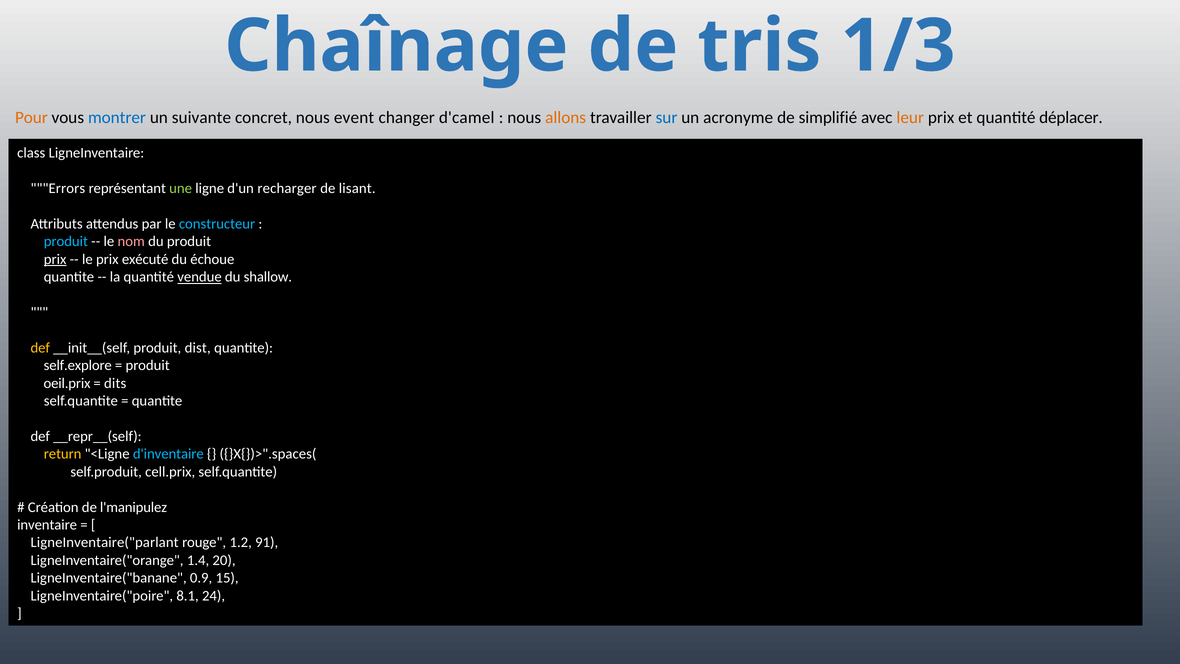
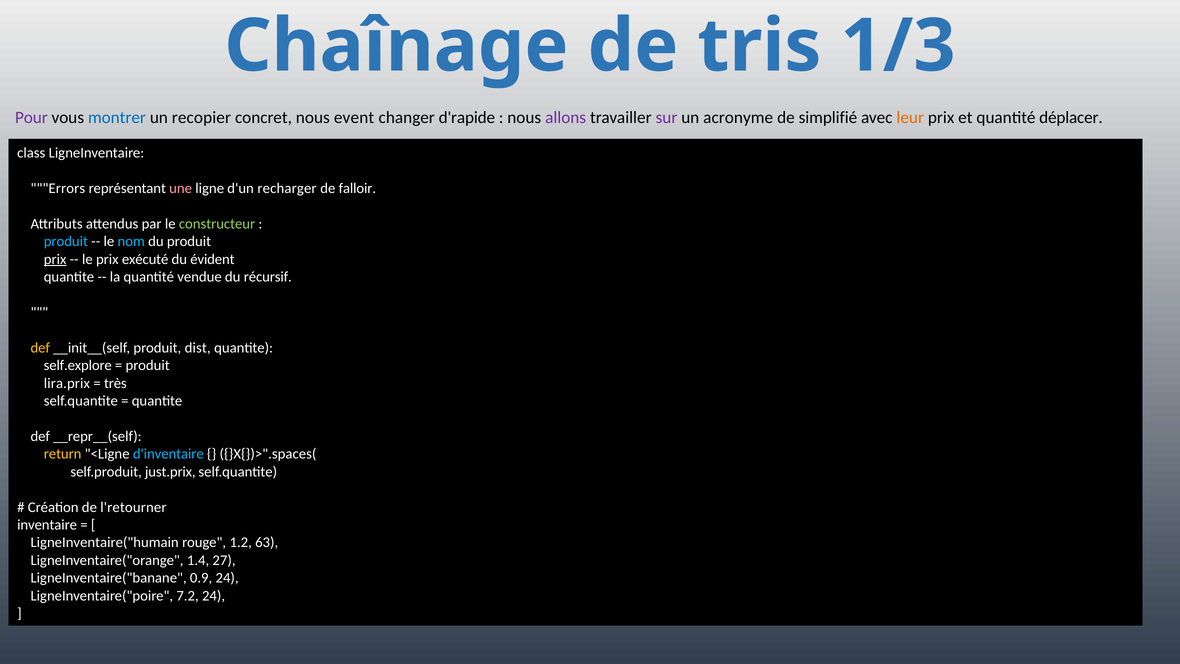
Pour colour: orange -> purple (31, 117)
suivante: suivante -> recopier (201, 117)
d'camel: d'camel -> d'rapide (467, 117)
allons colour: orange -> purple (566, 117)
sur colour: blue -> purple (667, 117)
une colour: light green -> pink (181, 188)
lisant: lisant -> falloir (357, 188)
constructeur colour: light blue -> light green (217, 224)
nom colour: pink -> light blue (131, 241)
échoue: échoue -> évident (212, 259)
vendue underline: present -> none (200, 277)
shallow: shallow -> récursif (268, 277)
oeil.prix: oeil.prix -> lira.prix (67, 383)
dits: dits -> très (115, 383)
cell.prix: cell.prix -> just.prix (170, 472)
l'manipulez: l'manipulez -> l'retourner (133, 507)
LigneInventaire("parlant: LigneInventaire("parlant -> LigneInventaire("humain (105, 542)
91: 91 -> 63 (267, 542)
20: 20 -> 27 (224, 560)
0.9 15: 15 -> 24 (227, 578)
8.1: 8.1 -> 7.2 (188, 595)
